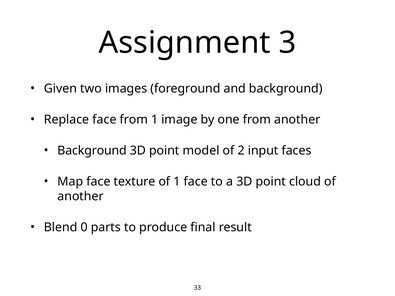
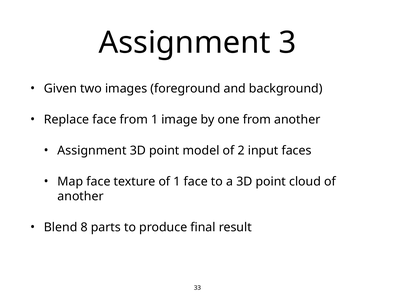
Background: Background -> Assignment (92, 151)
0: 0 -> 8 (84, 227)
